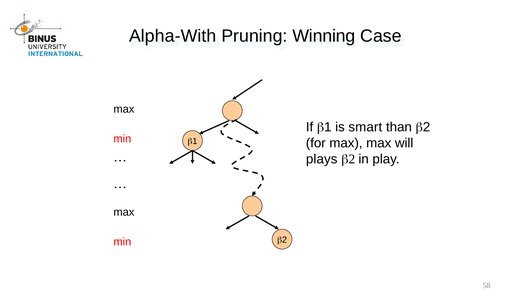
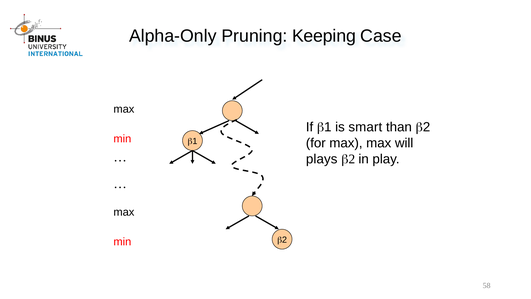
Alpha-With: Alpha-With -> Alpha-Only (173, 36)
Winning: Winning -> Keeping (324, 36)
